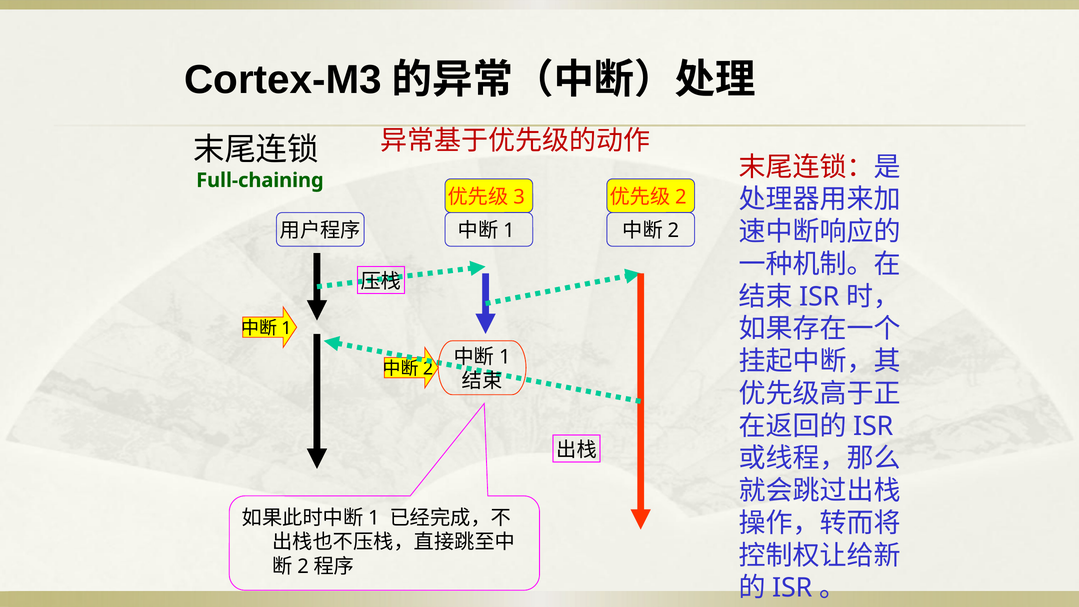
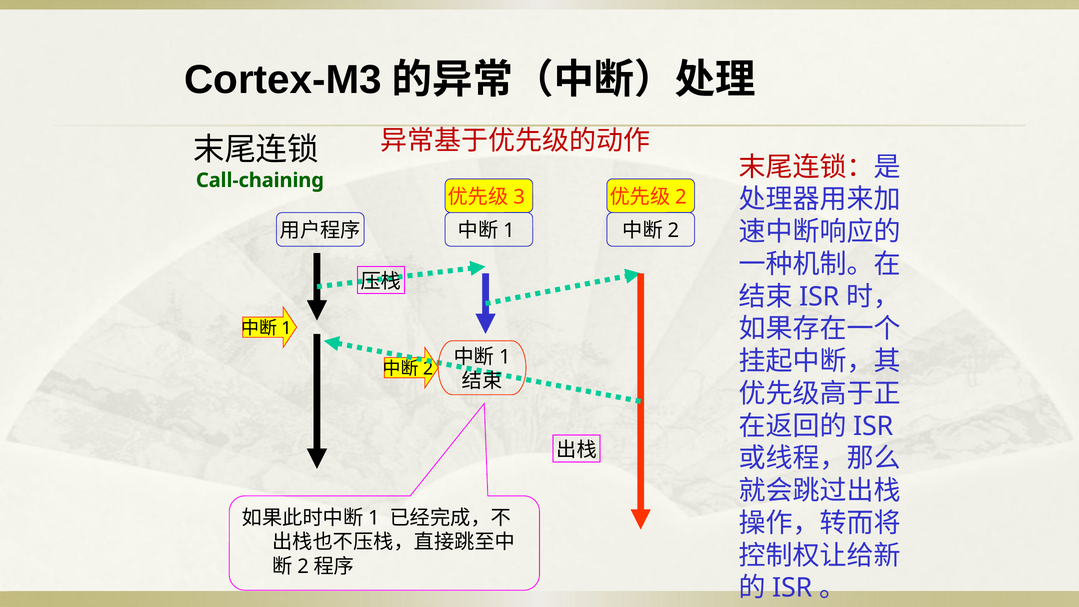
Full-chaining: Full-chaining -> Call-chaining (260, 180)
